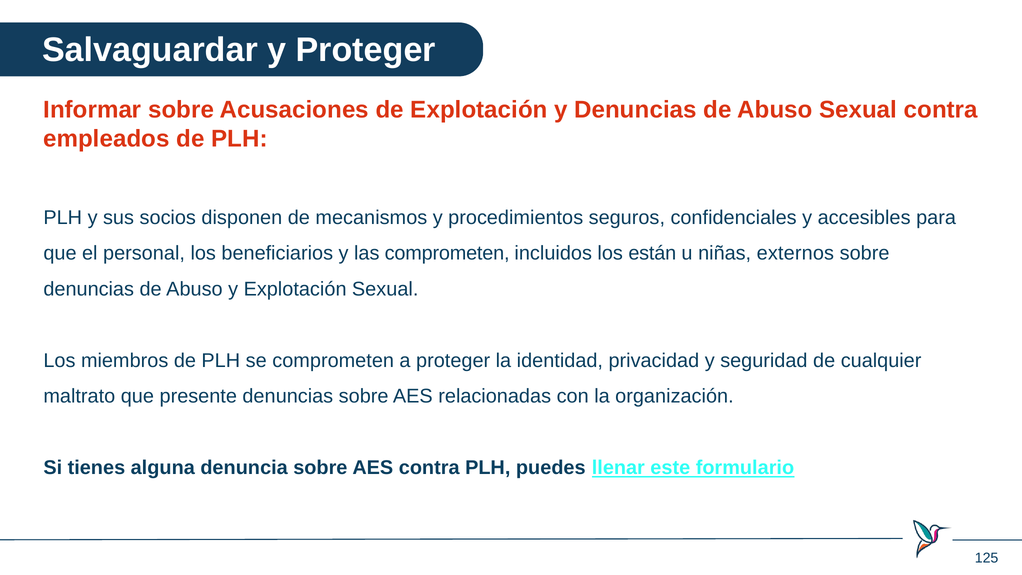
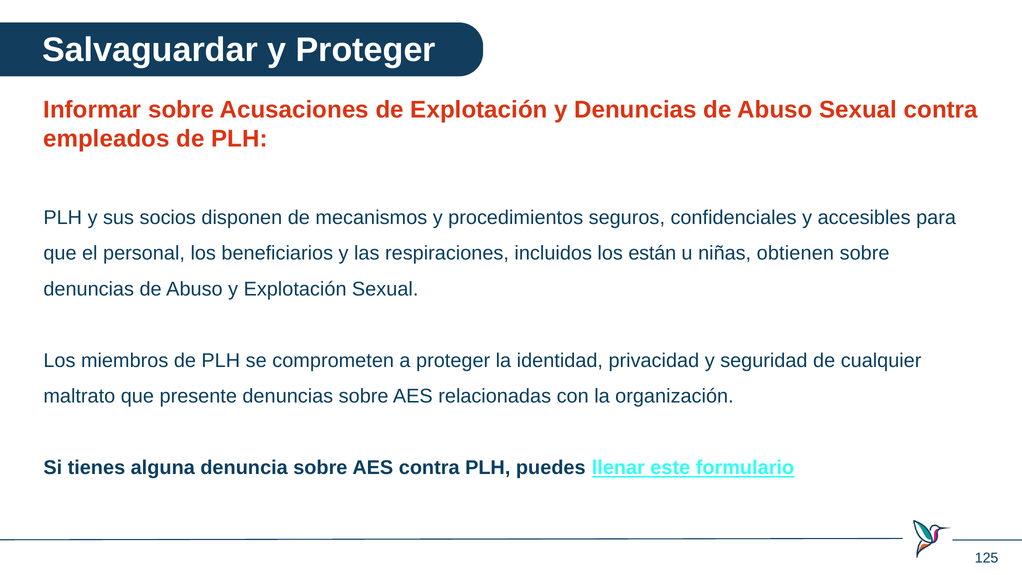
las comprometen: comprometen -> respiraciones (447, 253)
externos: externos -> obtienen (795, 253)
